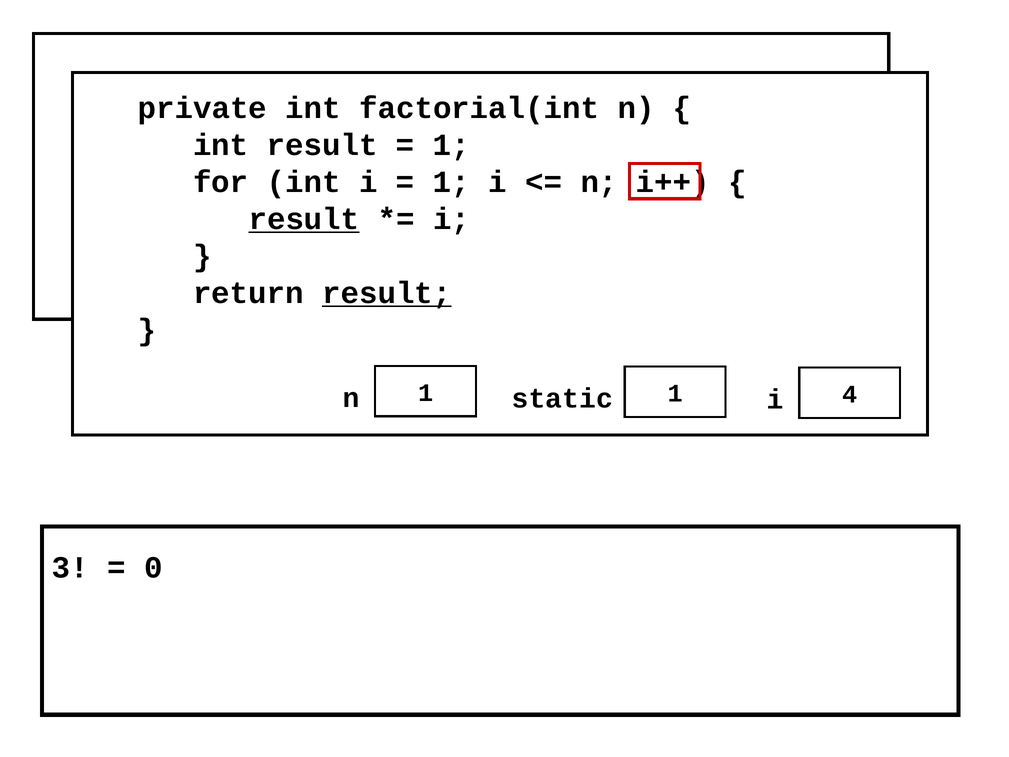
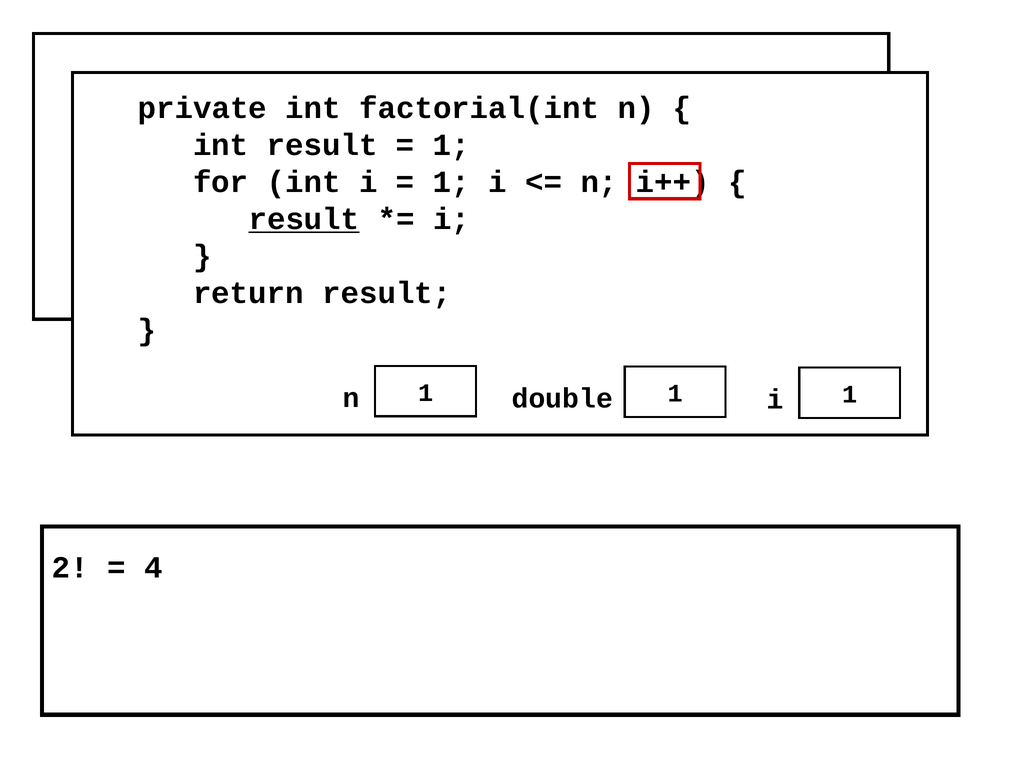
result underline: present -> none (387, 293)
n 4: 4 -> 1 (850, 394)
static: static -> double (562, 398)
3: 3 -> 2 (70, 567)
0: 0 -> 4 (153, 567)
